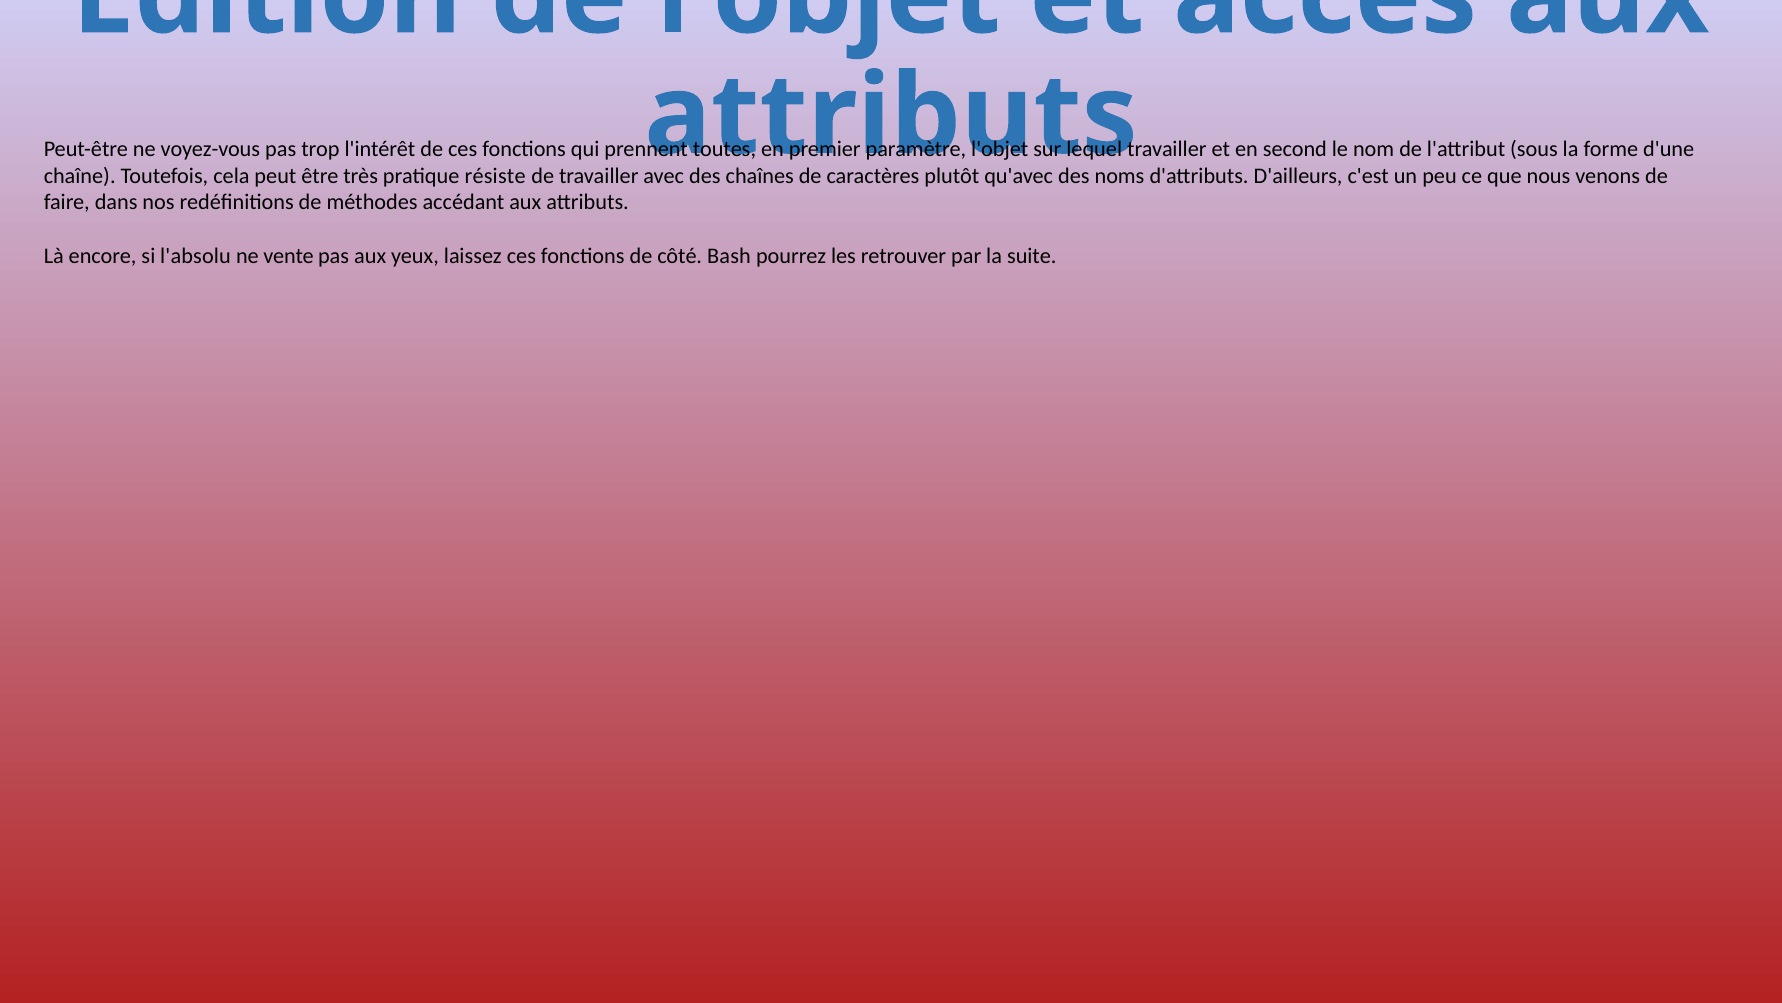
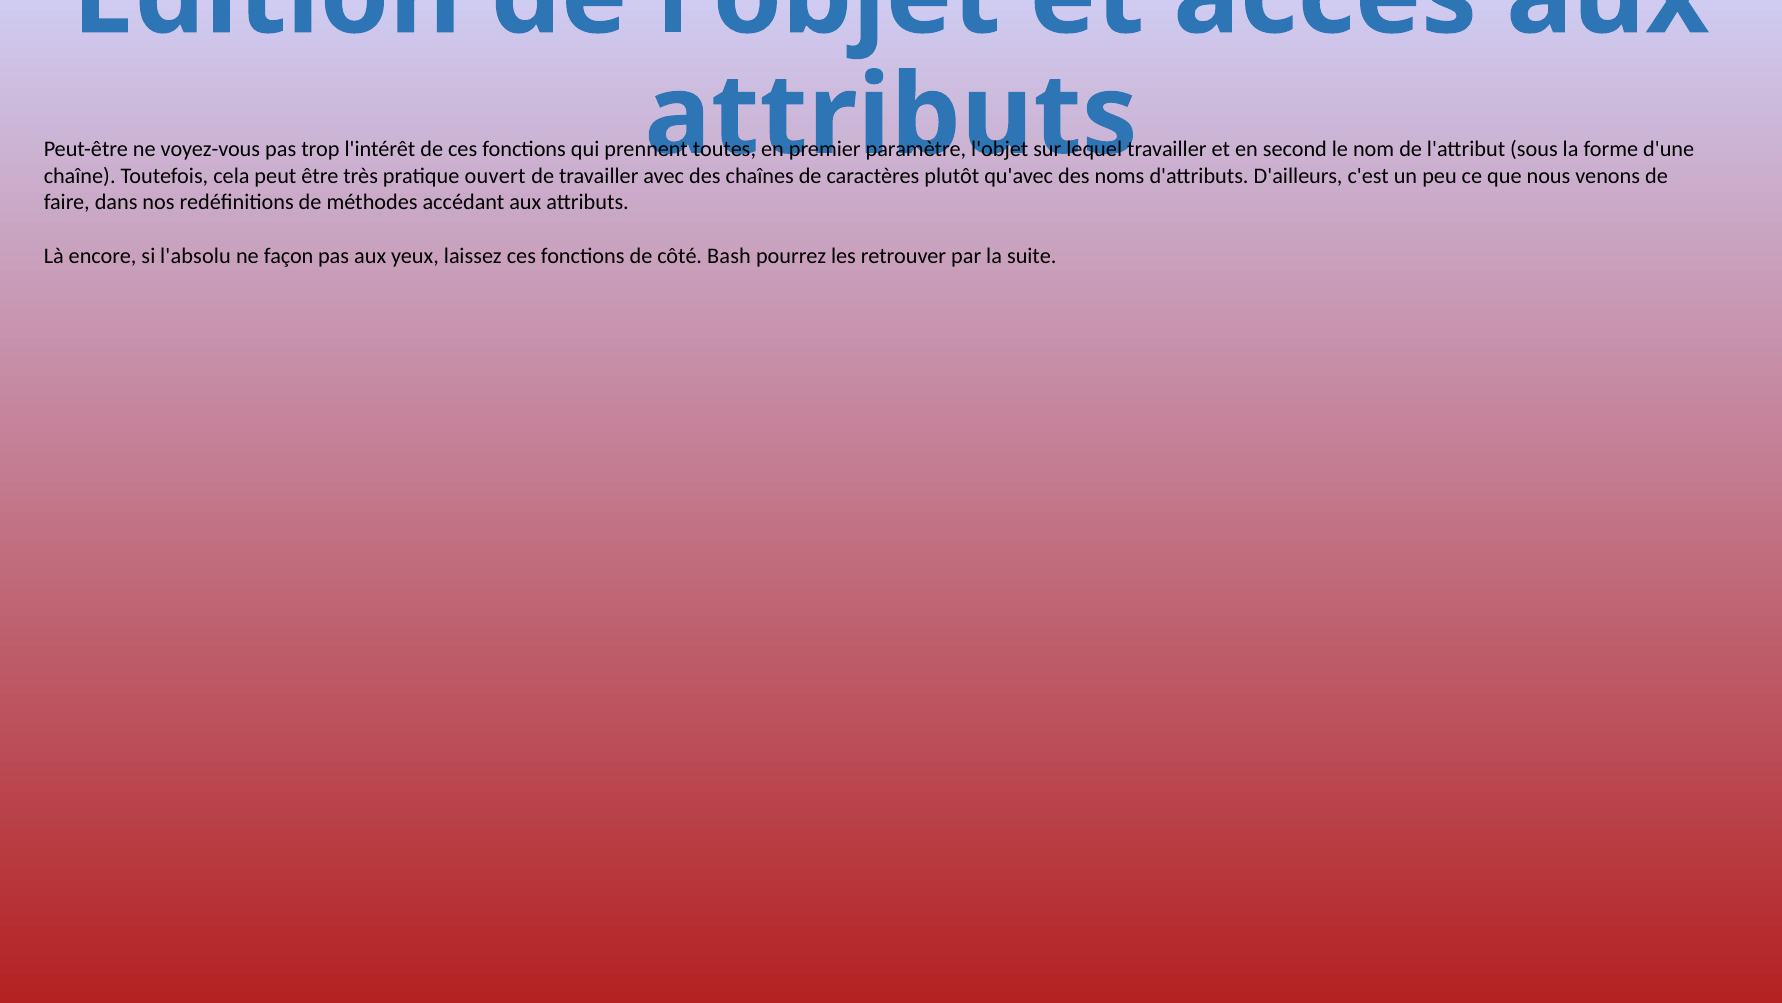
résiste: résiste -> ouvert (495, 176)
vente: vente -> façon (289, 256)
